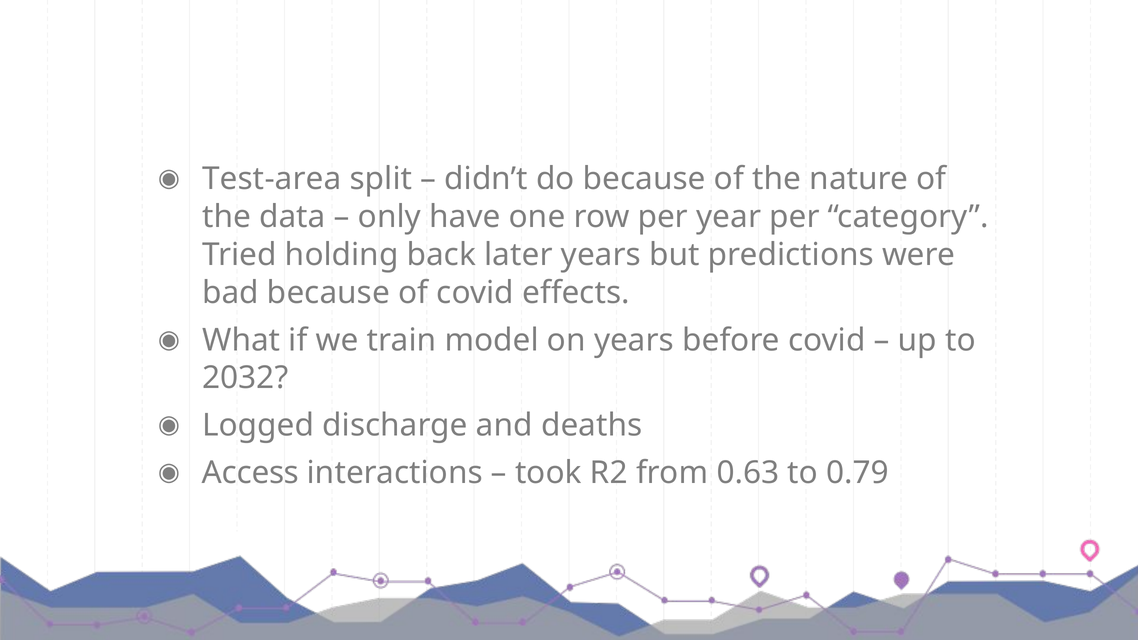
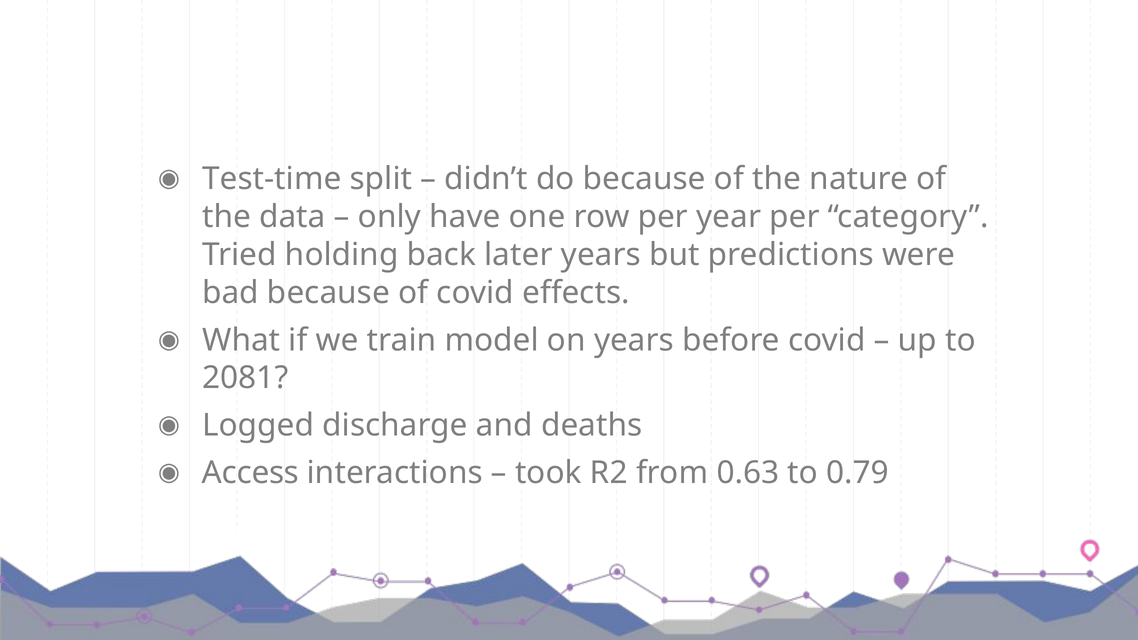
Test-area: Test-area -> Test-time (272, 179)
2032: 2032 -> 2081 (245, 378)
